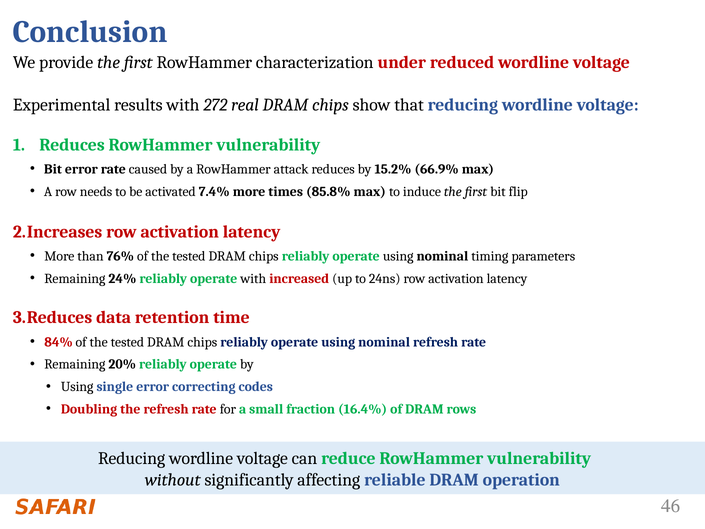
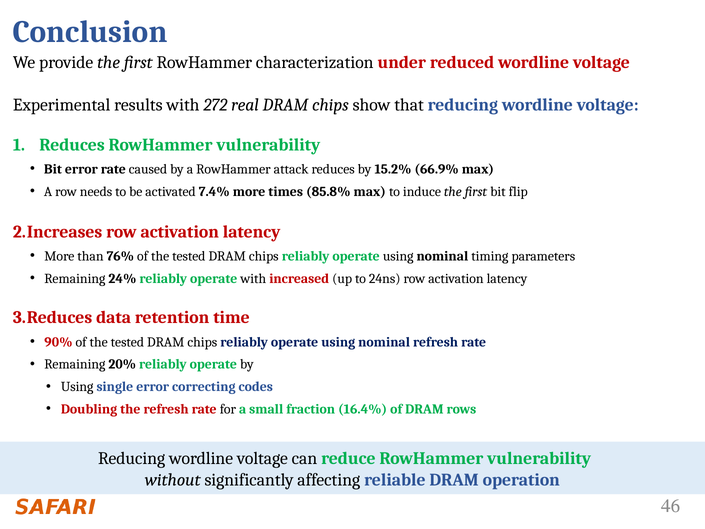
84%: 84% -> 90% (58, 342)
